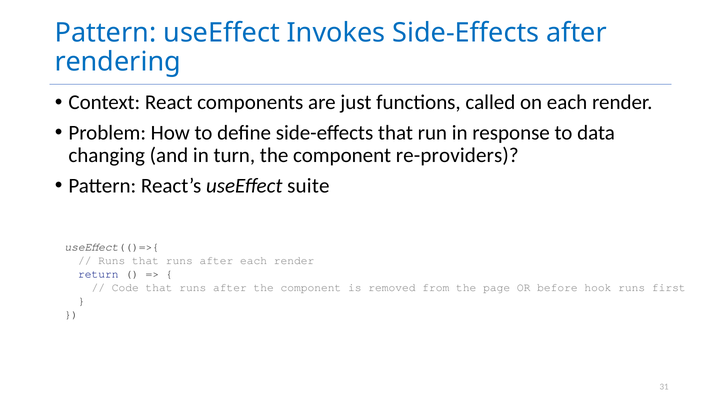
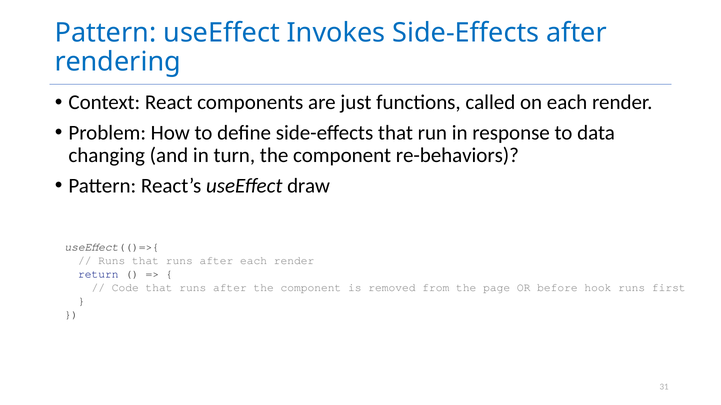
re-providers: re-providers -> re-behaviors (457, 156)
suite: suite -> draw (309, 186)
